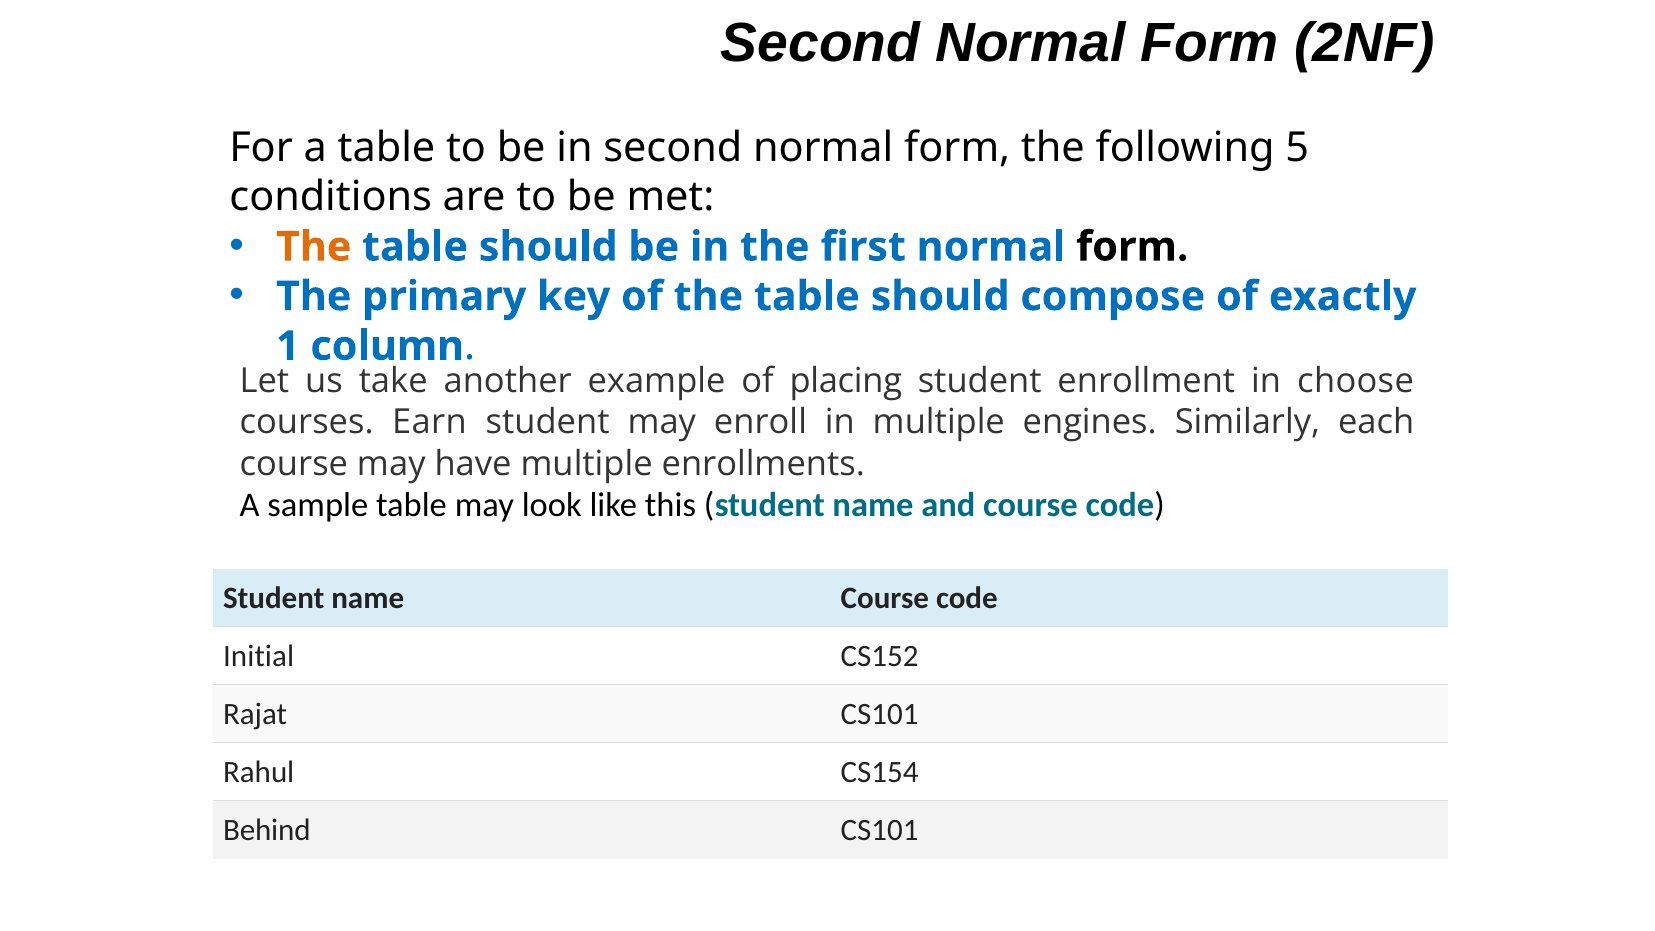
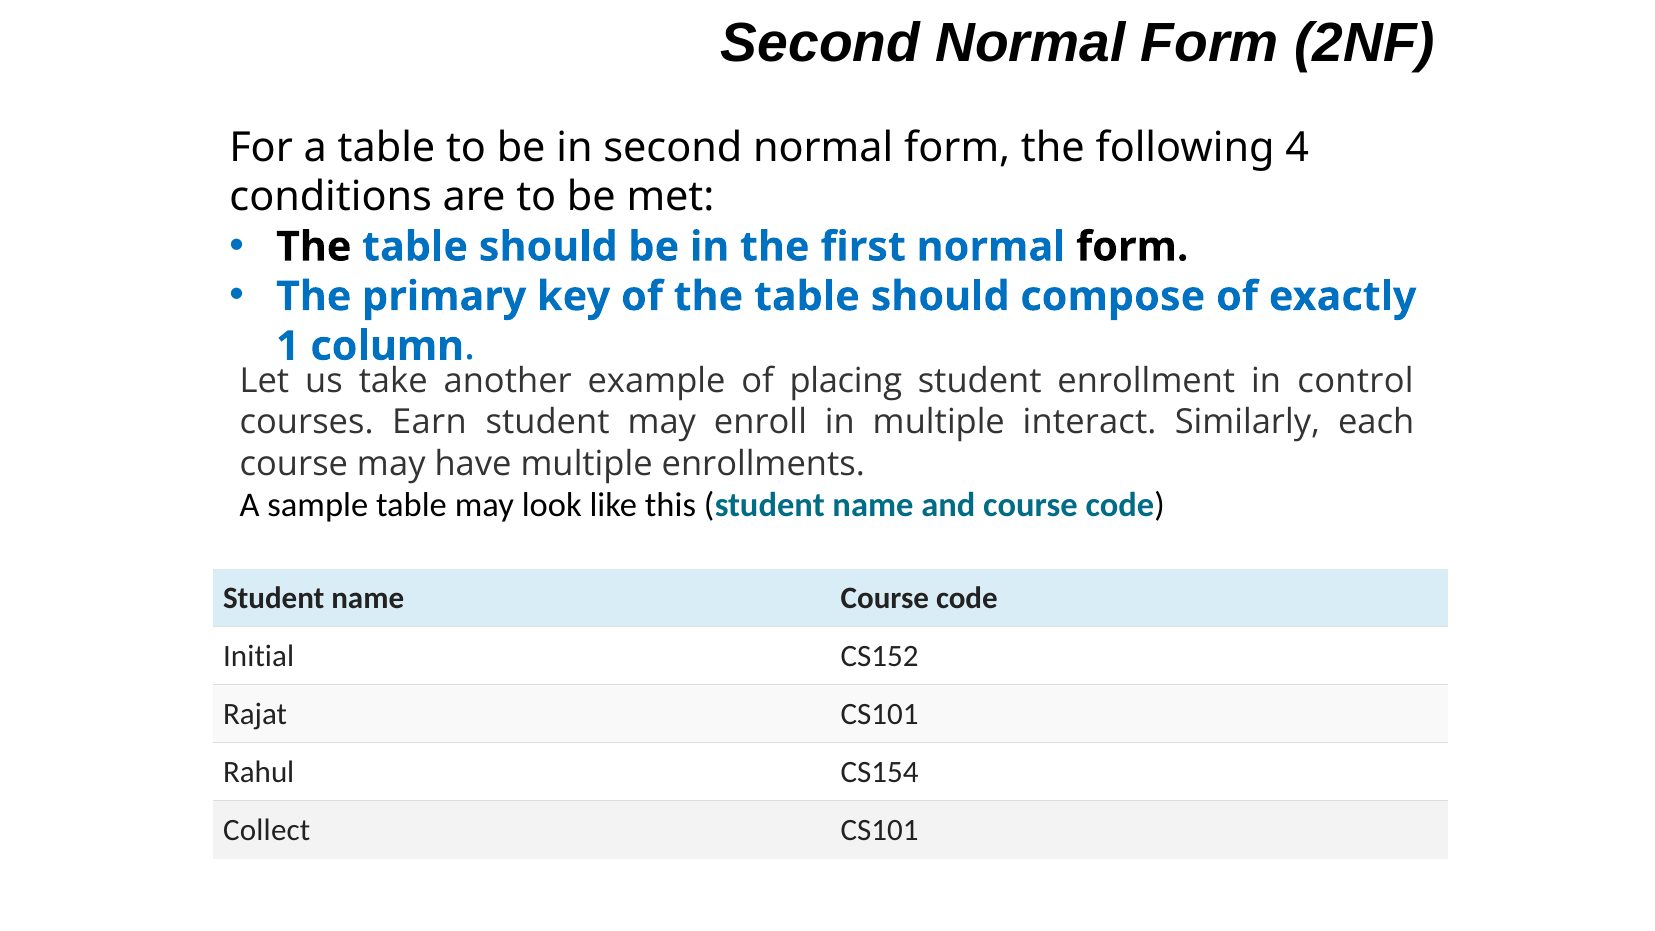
5: 5 -> 4 (1297, 148)
The colour: orange -> black (314, 247)
choose: choose -> control (1356, 381)
engines: engines -> interact (1090, 422)
Behind: Behind -> Collect (267, 830)
